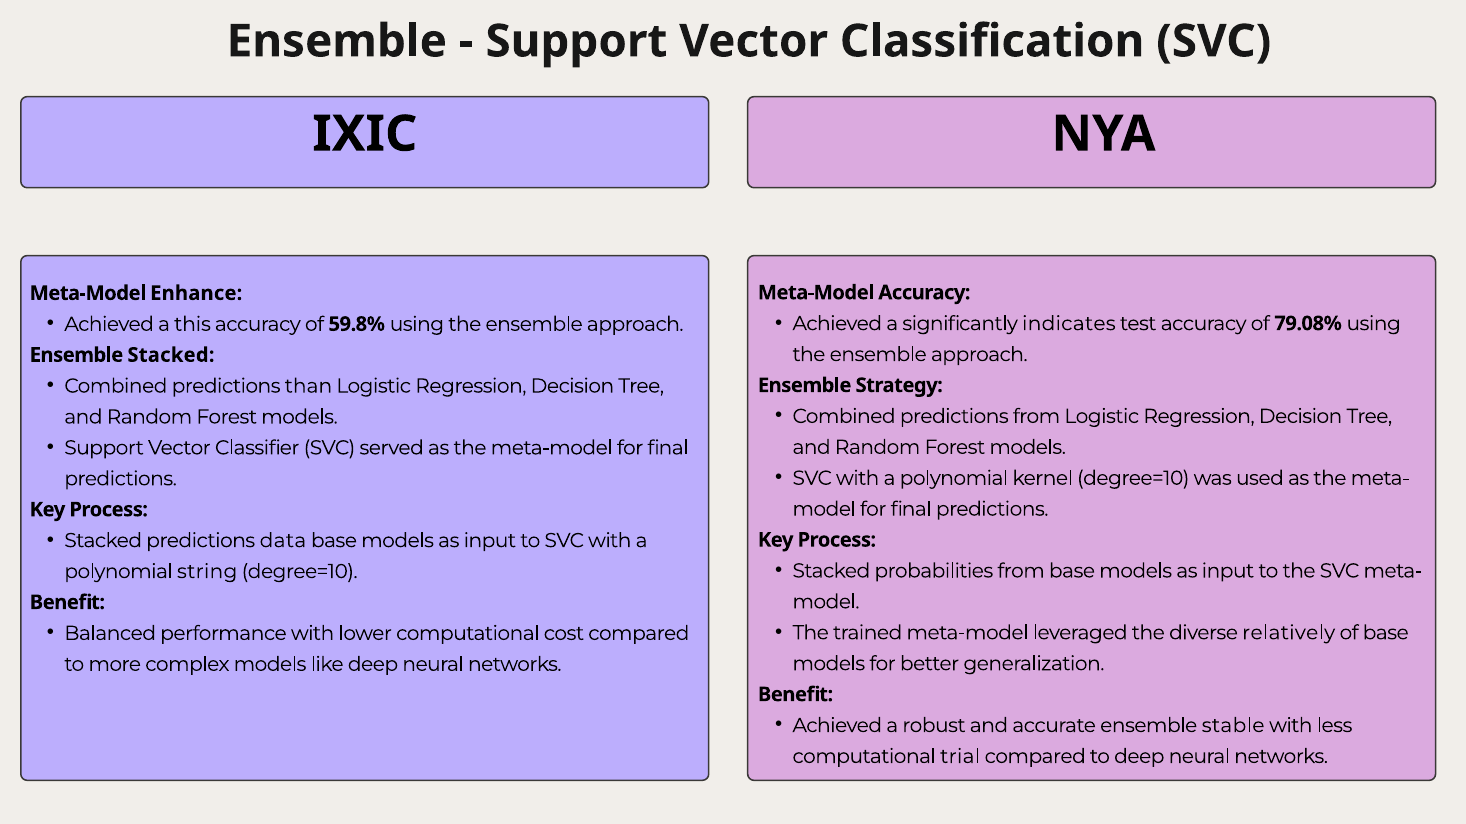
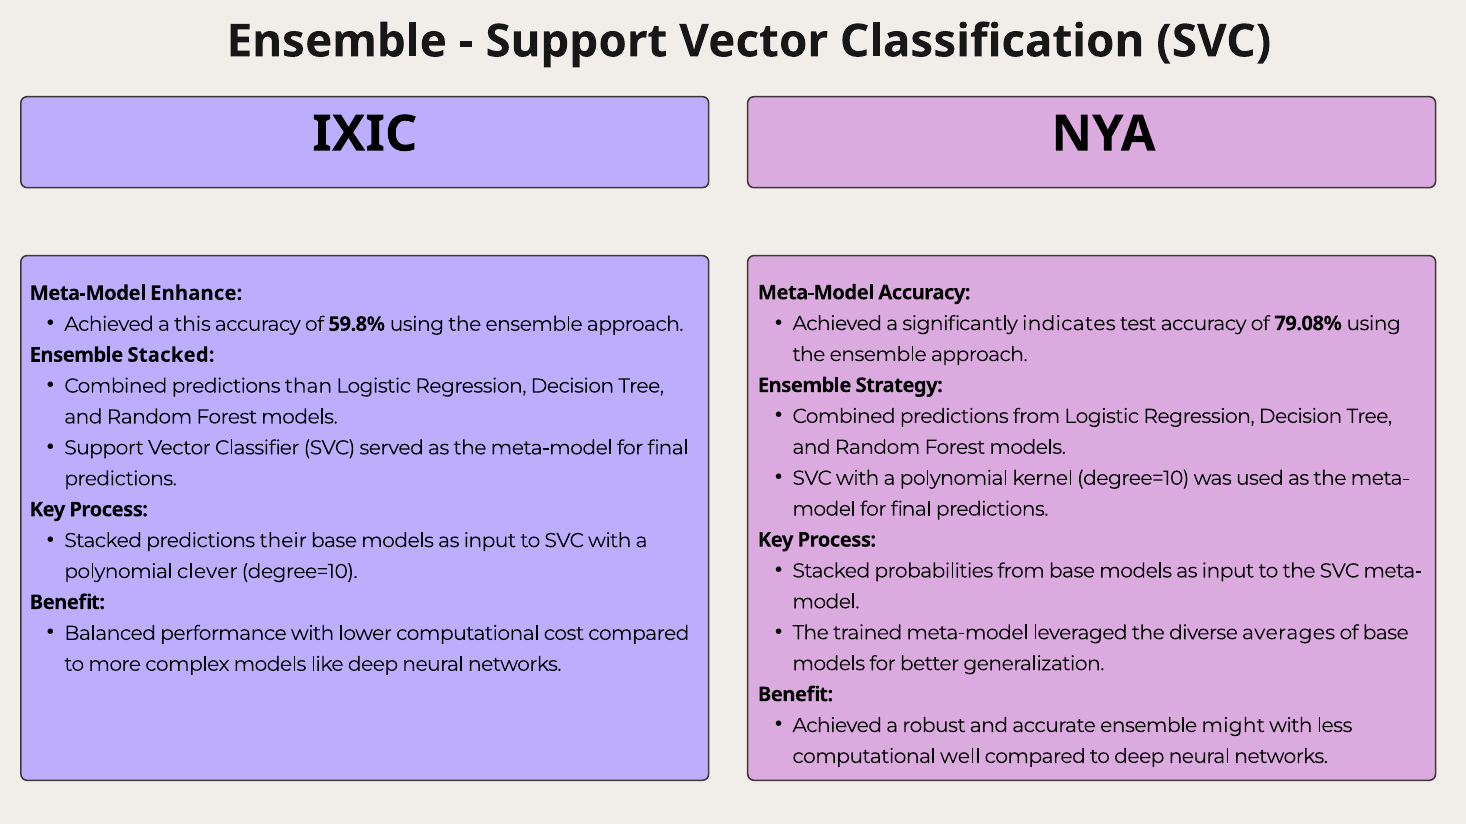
data: data -> their (283, 541)
string: string -> clever (207, 572)
relatively: relatively -> averages (1289, 633)
stable: stable -> might (1233, 726)
trial: trial -> well (960, 757)
